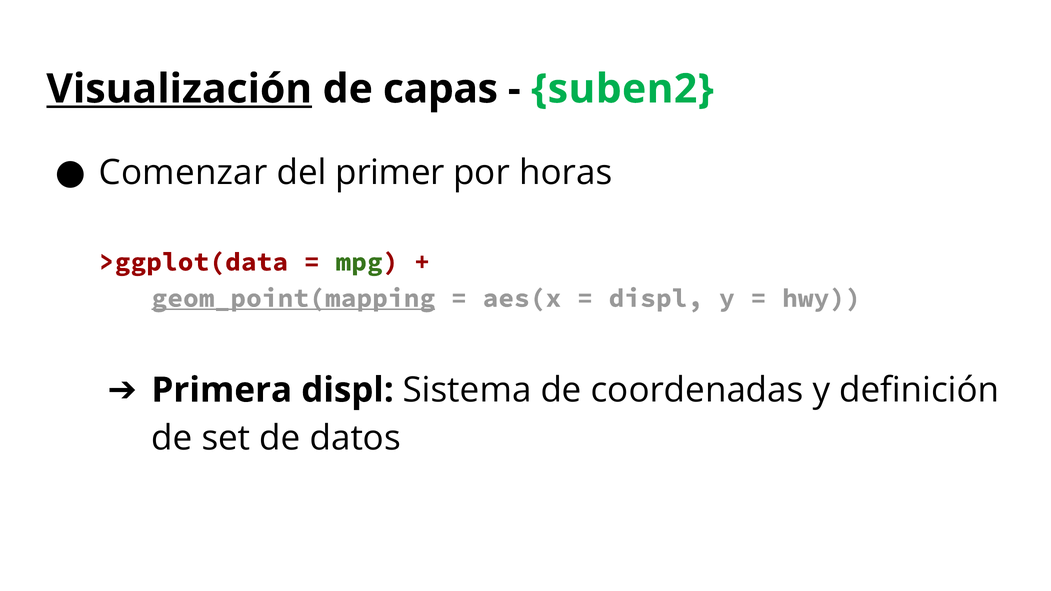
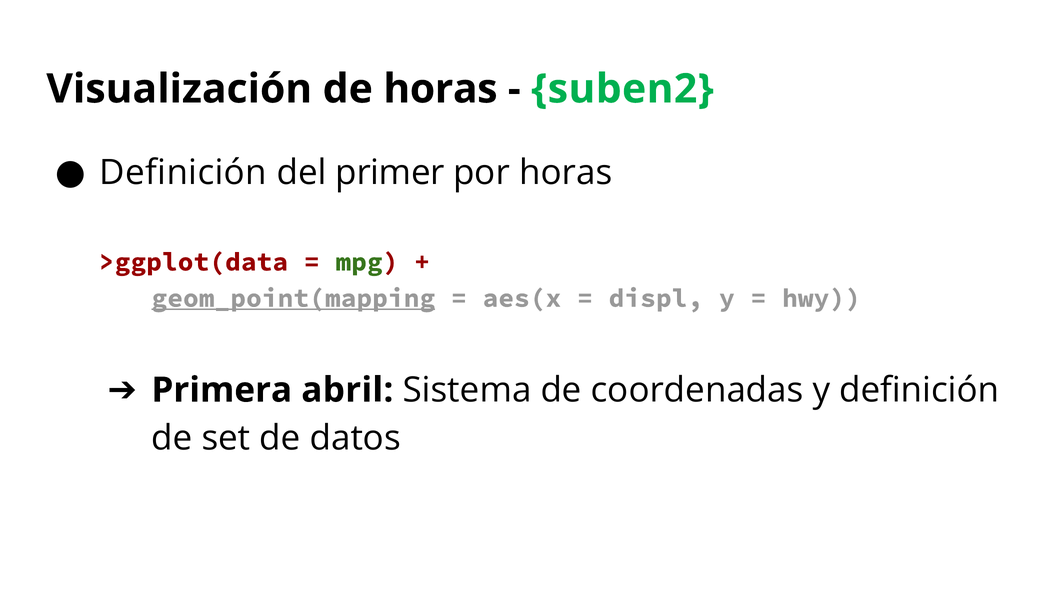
Visualización underline: present -> none (179, 89)
de capas: capas -> horas (440, 89)
Comenzar: Comenzar -> Definición (183, 173)
Primera displ: displ -> abril (347, 390)
